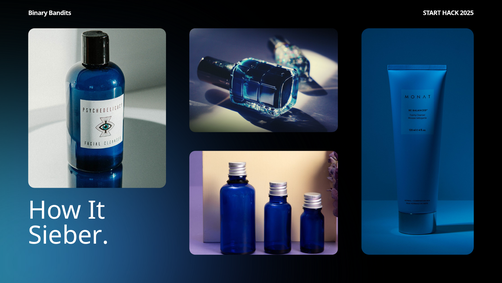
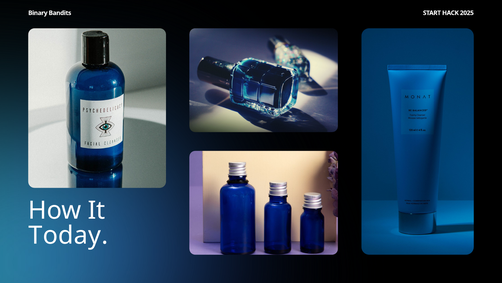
Sieber: Sieber -> Today (68, 235)
